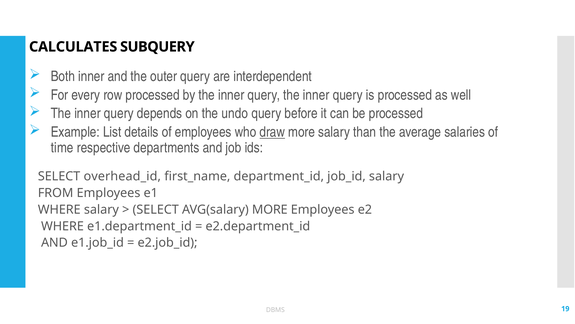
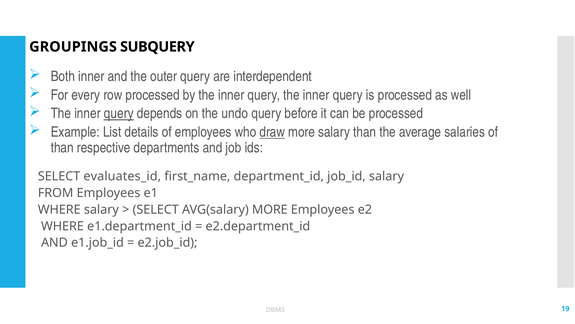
CALCULATES: CALCULATES -> GROUPINGS (73, 47)
query underline: none -> present (119, 113)
time: time -> than (62, 147)
overhead_id: overhead_id -> evaluates_id (122, 176)
